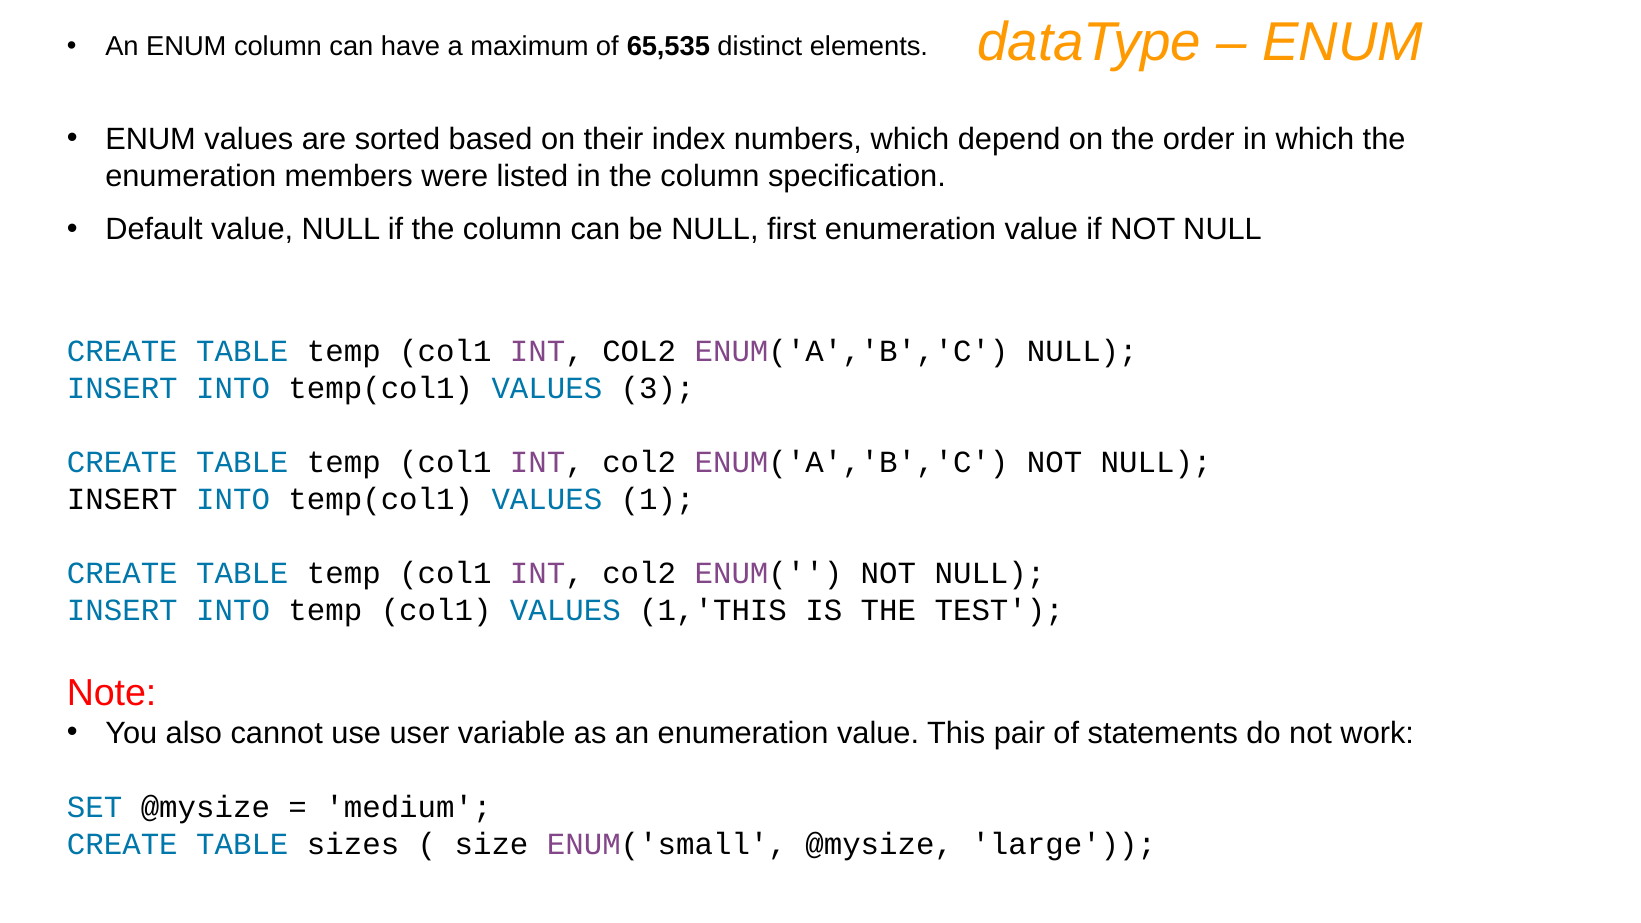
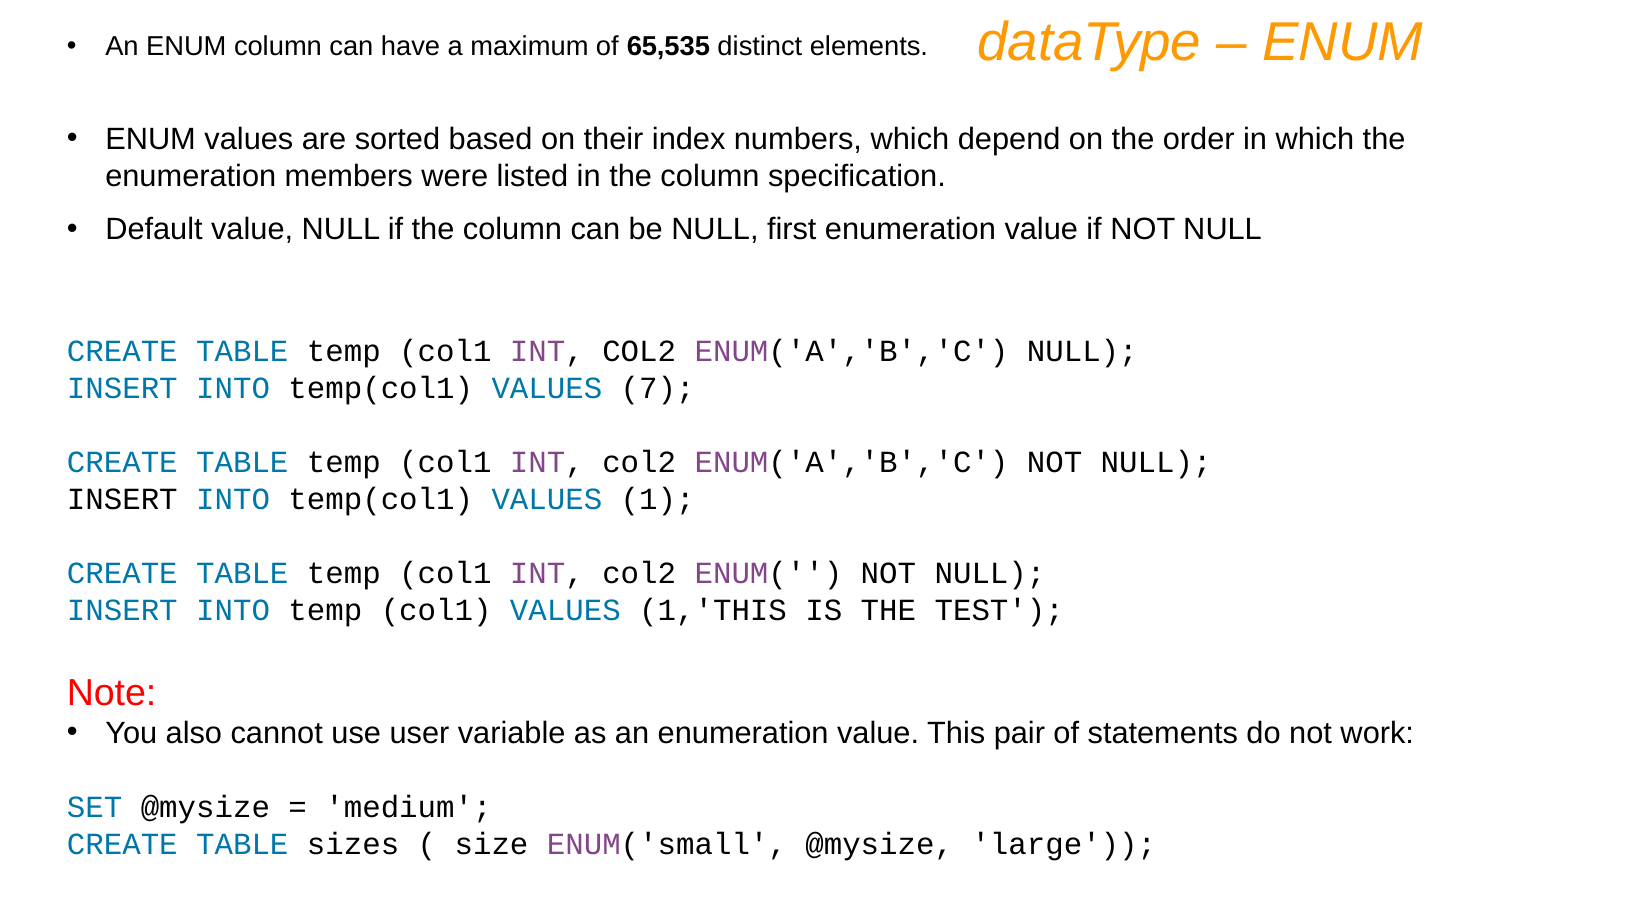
3: 3 -> 7 (658, 389)
